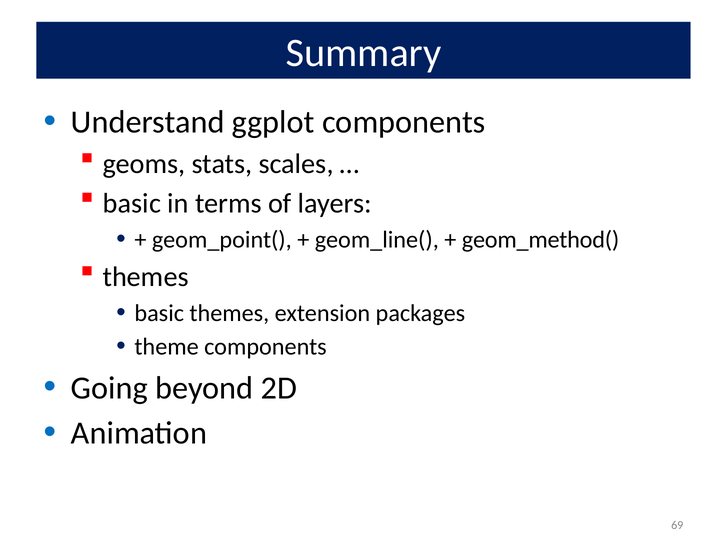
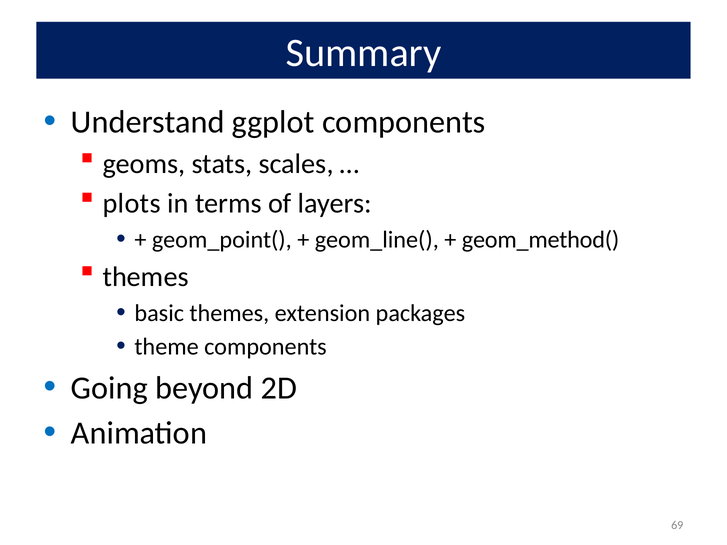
basic: basic -> plots (132, 204)
